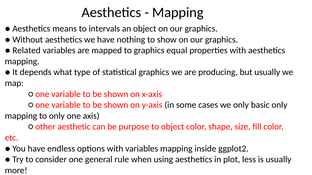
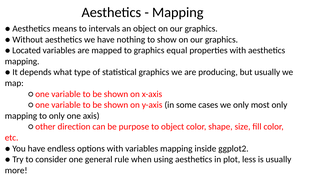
Related: Related -> Located (27, 51)
basic: basic -> most (260, 105)
aesthetic: aesthetic -> direction (74, 127)
